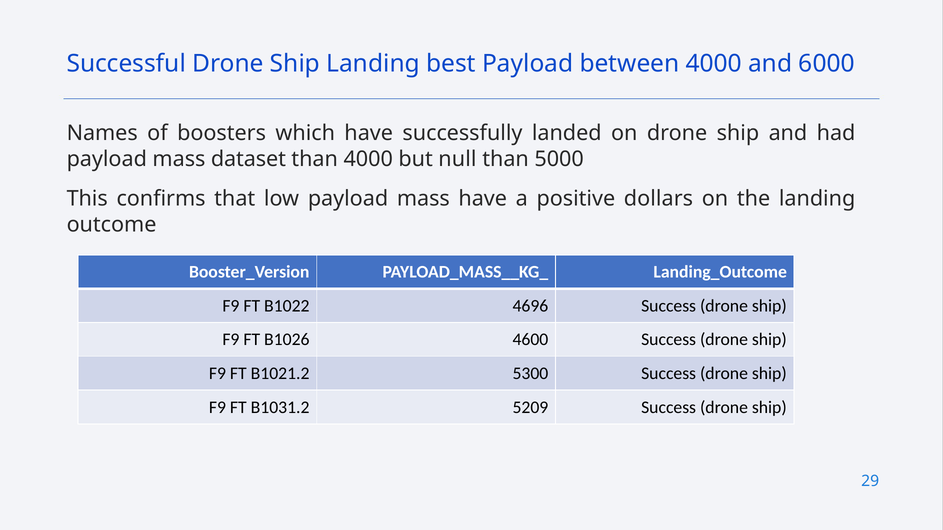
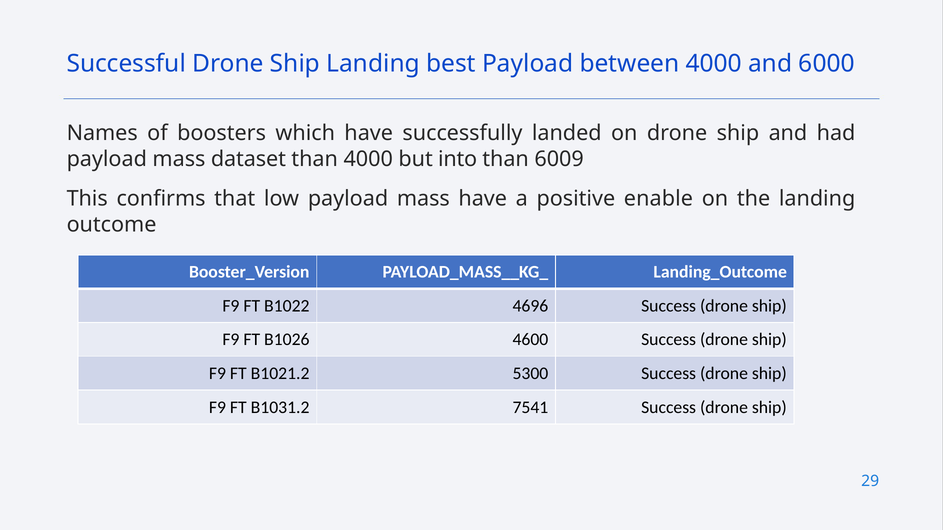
null: null -> into (458, 159)
5000: 5000 -> 6009 (559, 159)
dollars: dollars -> enable (658, 199)
5209: 5209 -> 7541 (530, 408)
